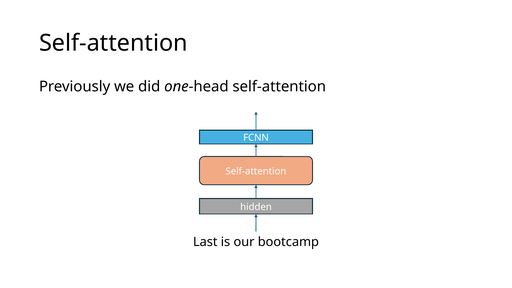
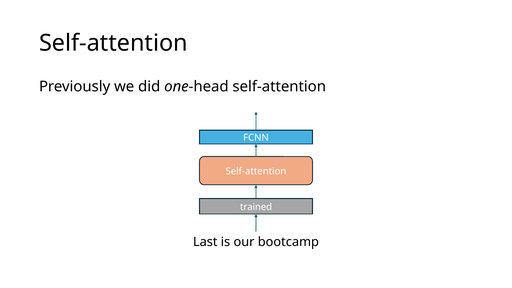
hidden: hidden -> trained (256, 207)
